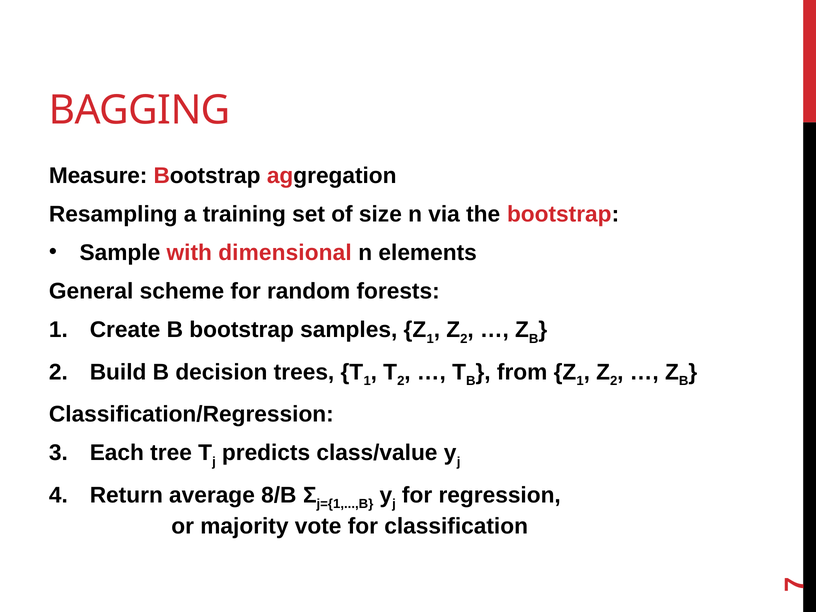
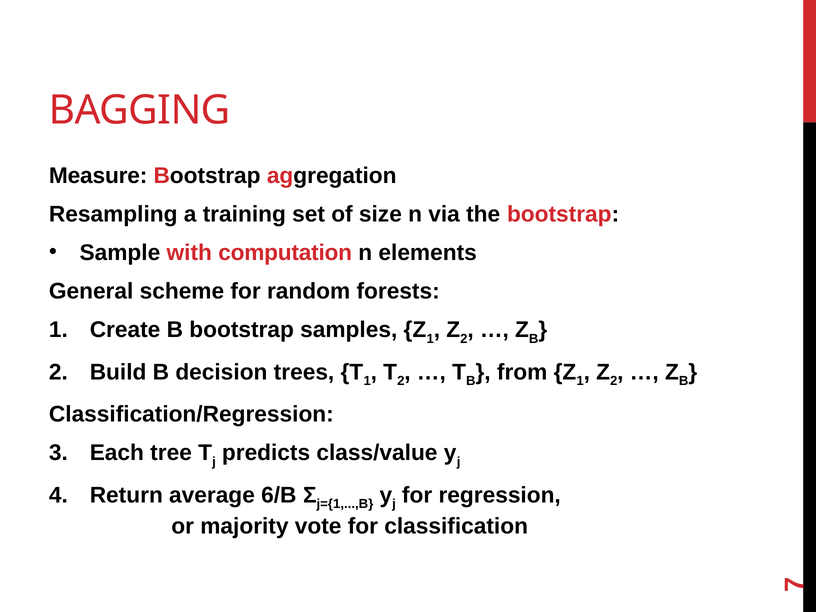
dimensional: dimensional -> computation (285, 253)
8/B: 8/B -> 6/B (279, 495)
